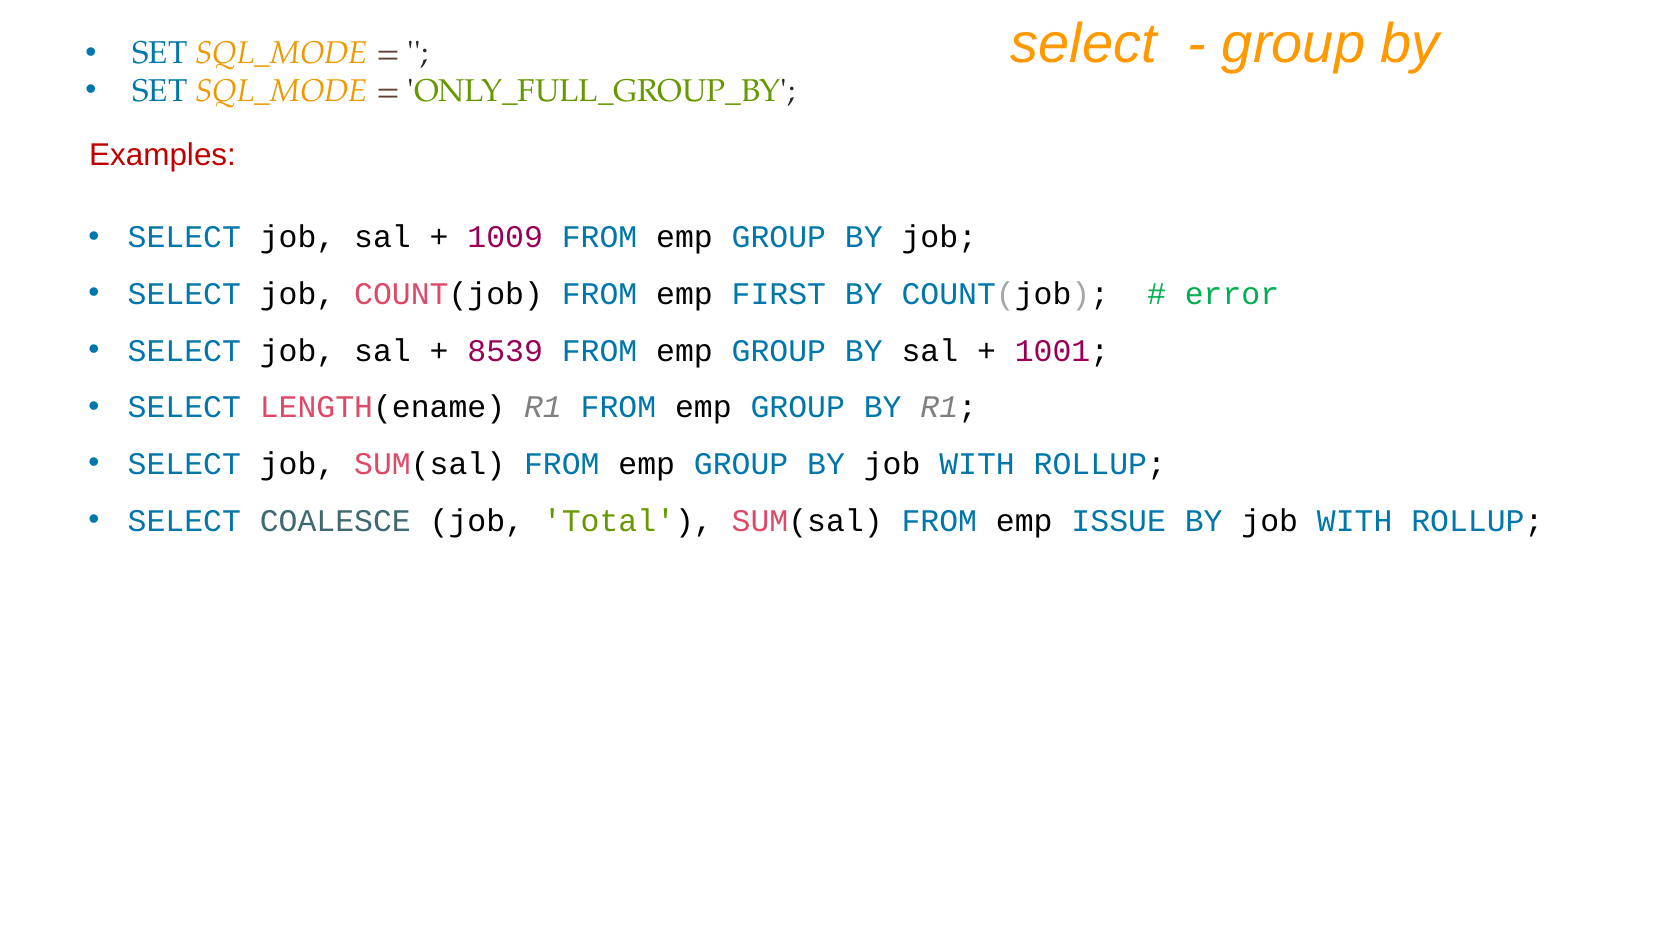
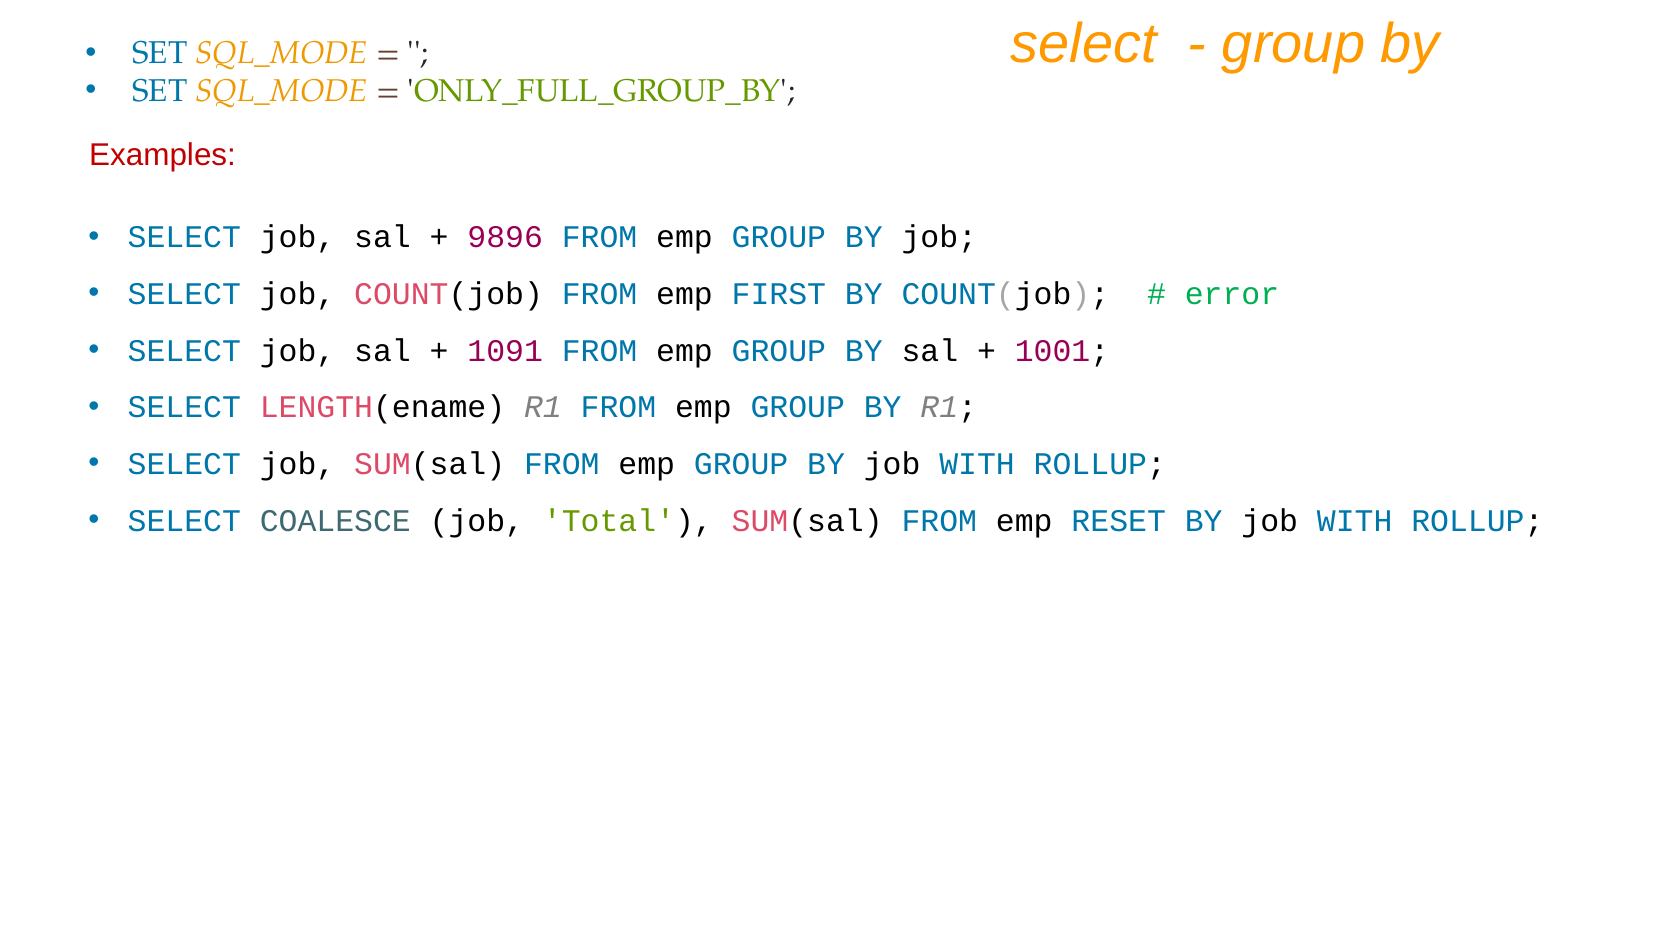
1009: 1009 -> 9896 (505, 237)
8539: 8539 -> 1091 (505, 351)
ISSUE: ISSUE -> RESET (1119, 521)
